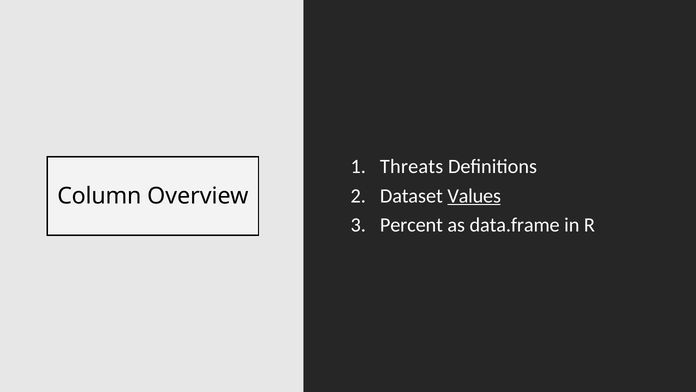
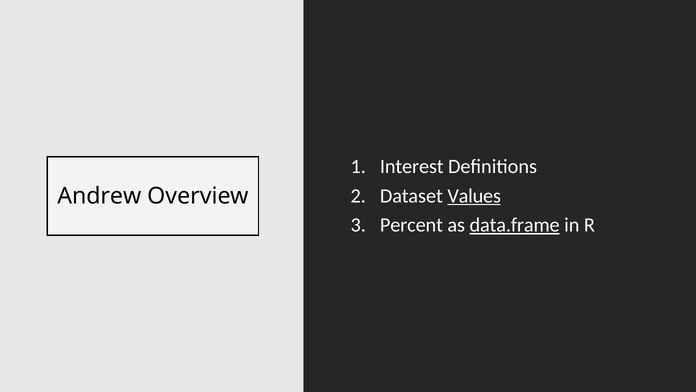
Threats: Threats -> Interest (412, 166)
Column: Column -> Andrew (99, 196)
data.frame underline: none -> present (515, 225)
